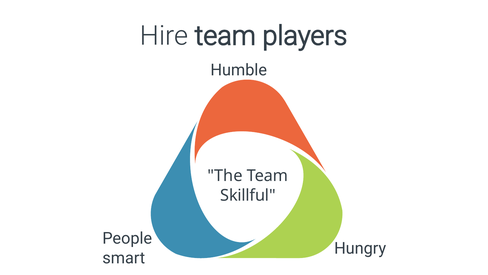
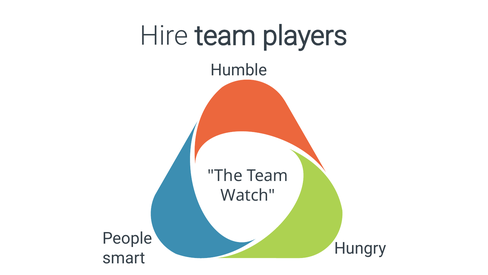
Skillful: Skillful -> Watch (248, 195)
